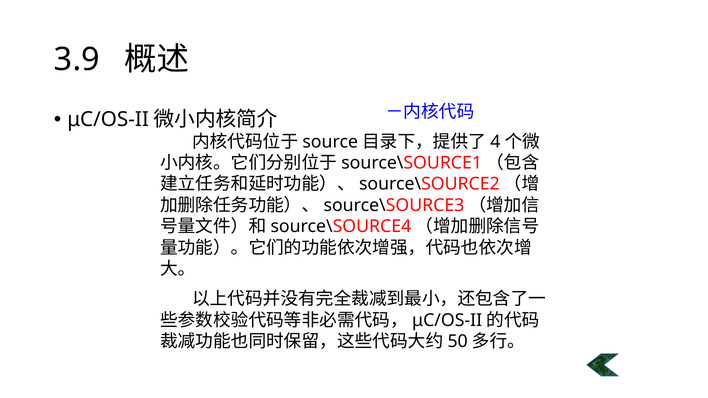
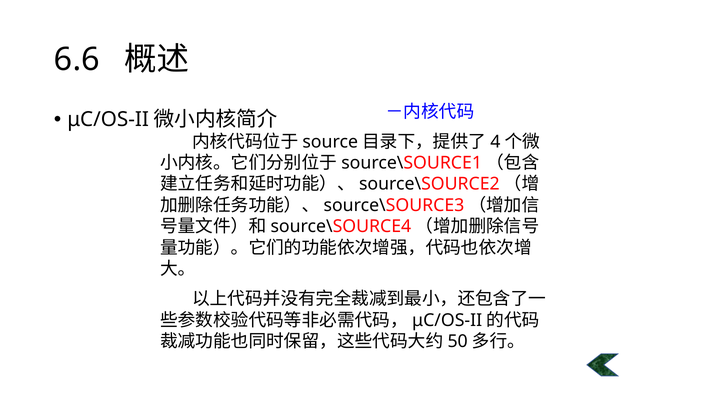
3.9: 3.9 -> 6.6 (77, 59)
